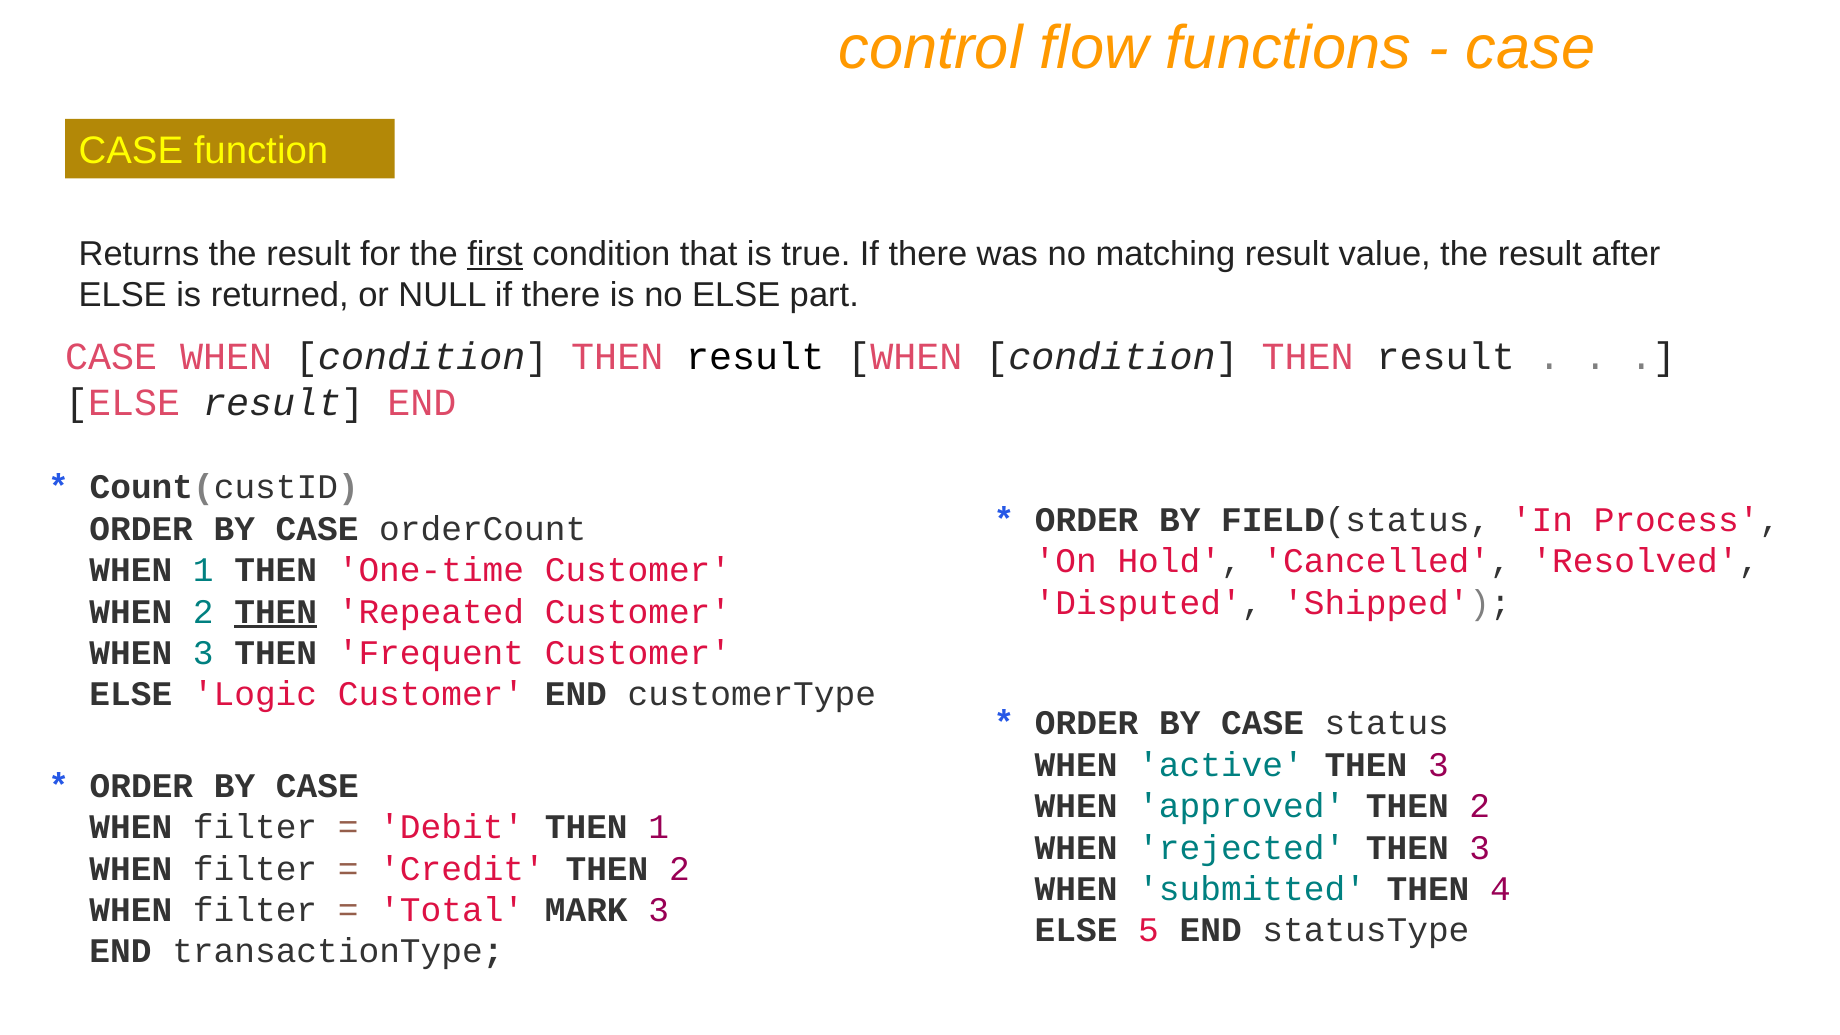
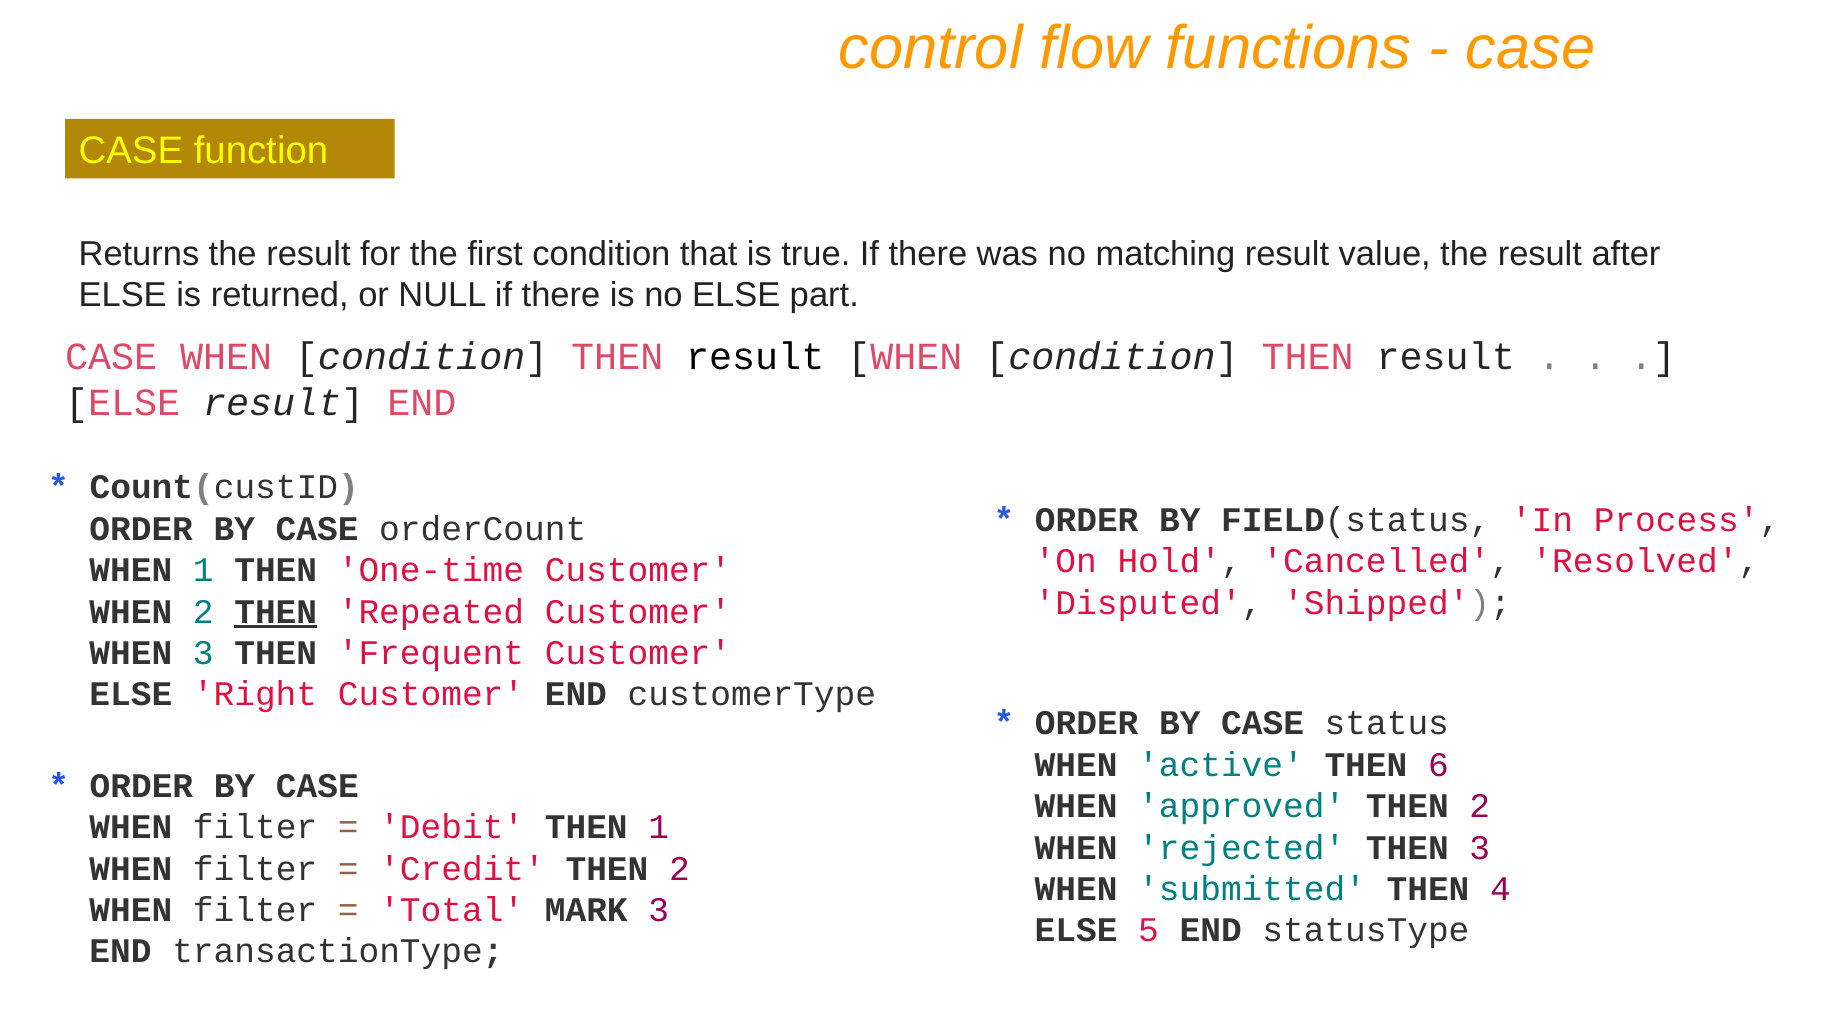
first underline: present -> none (495, 254)
Logic: Logic -> Right (255, 694)
active THEN 3: 3 -> 6 (1438, 765)
